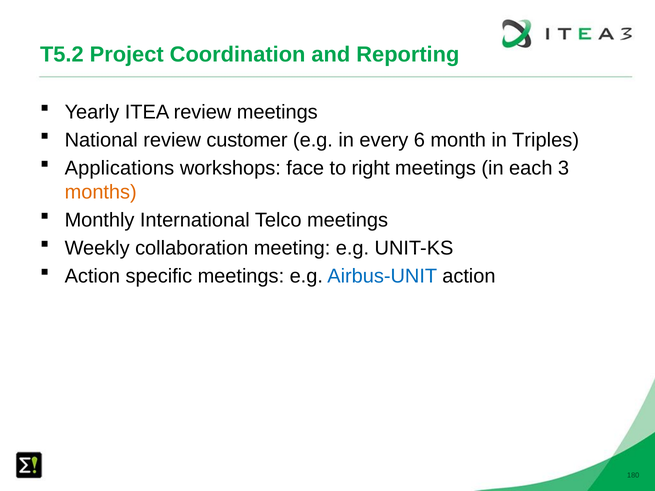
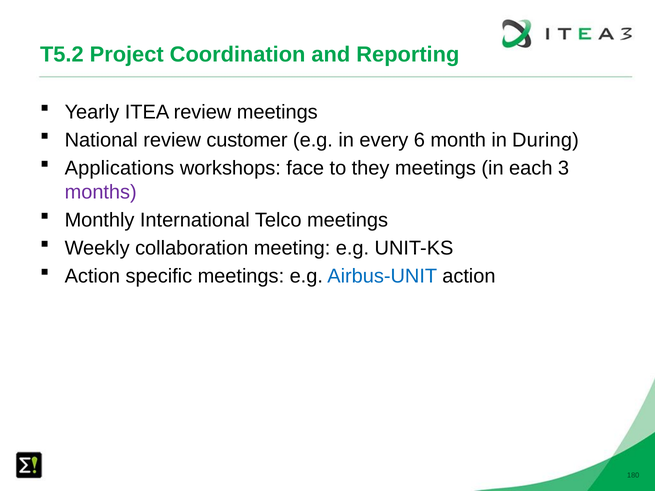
Triples: Triples -> During (545, 140)
right: right -> they (371, 168)
months colour: orange -> purple (101, 192)
